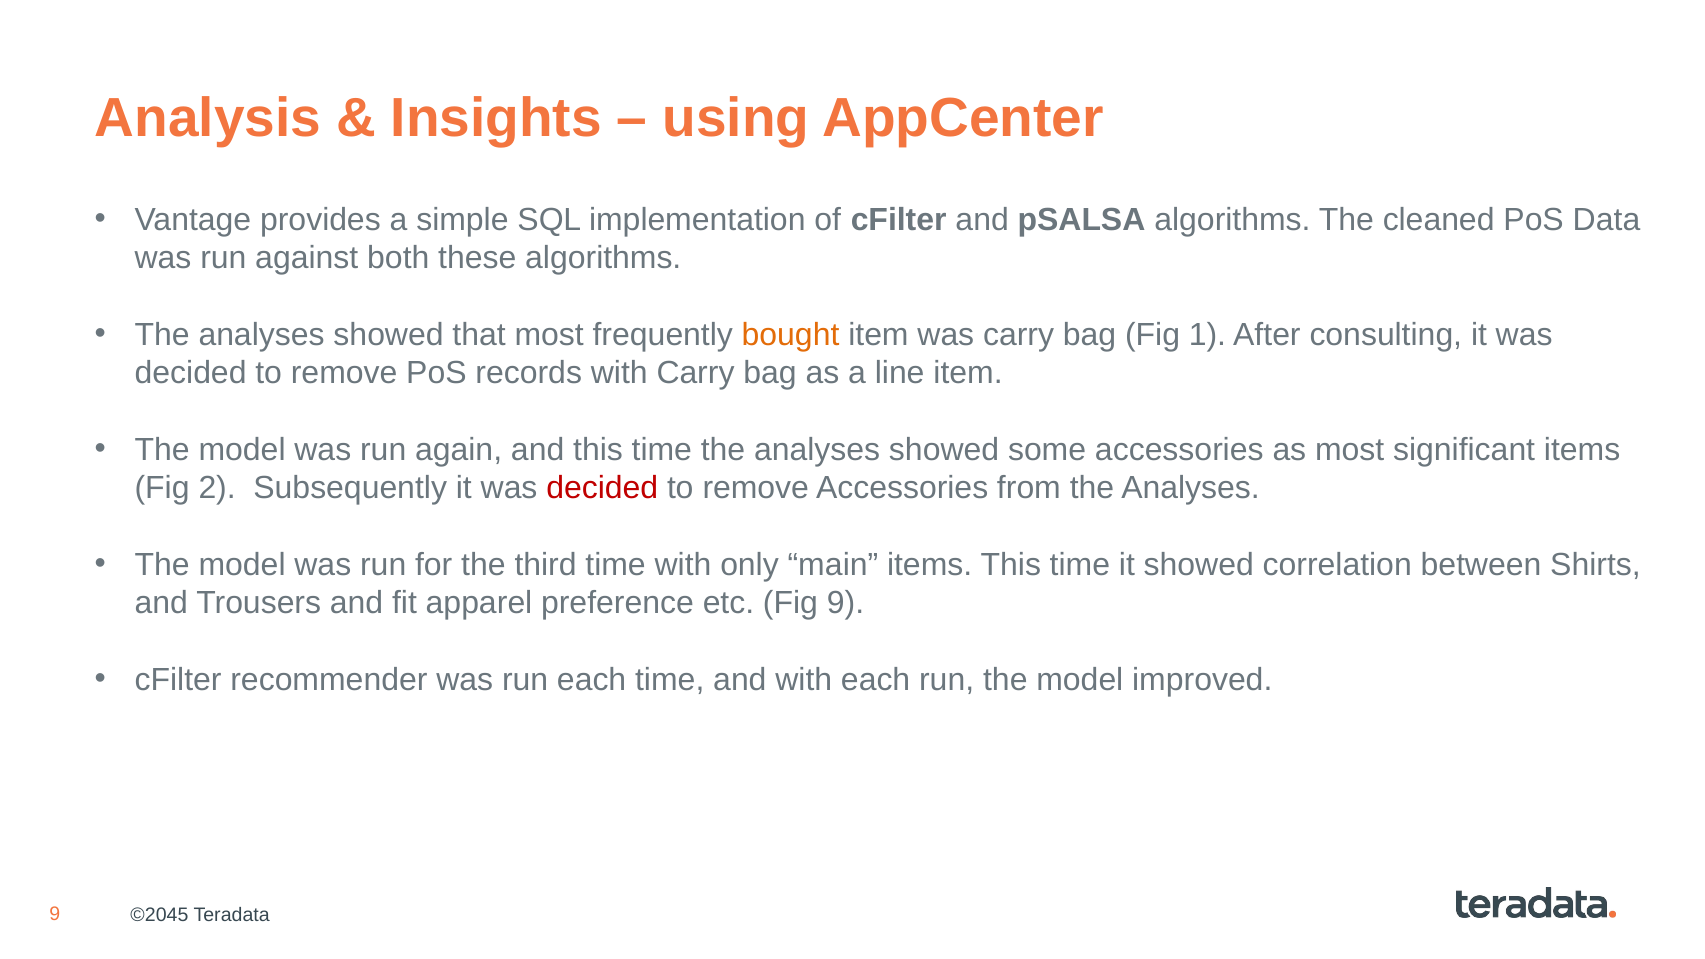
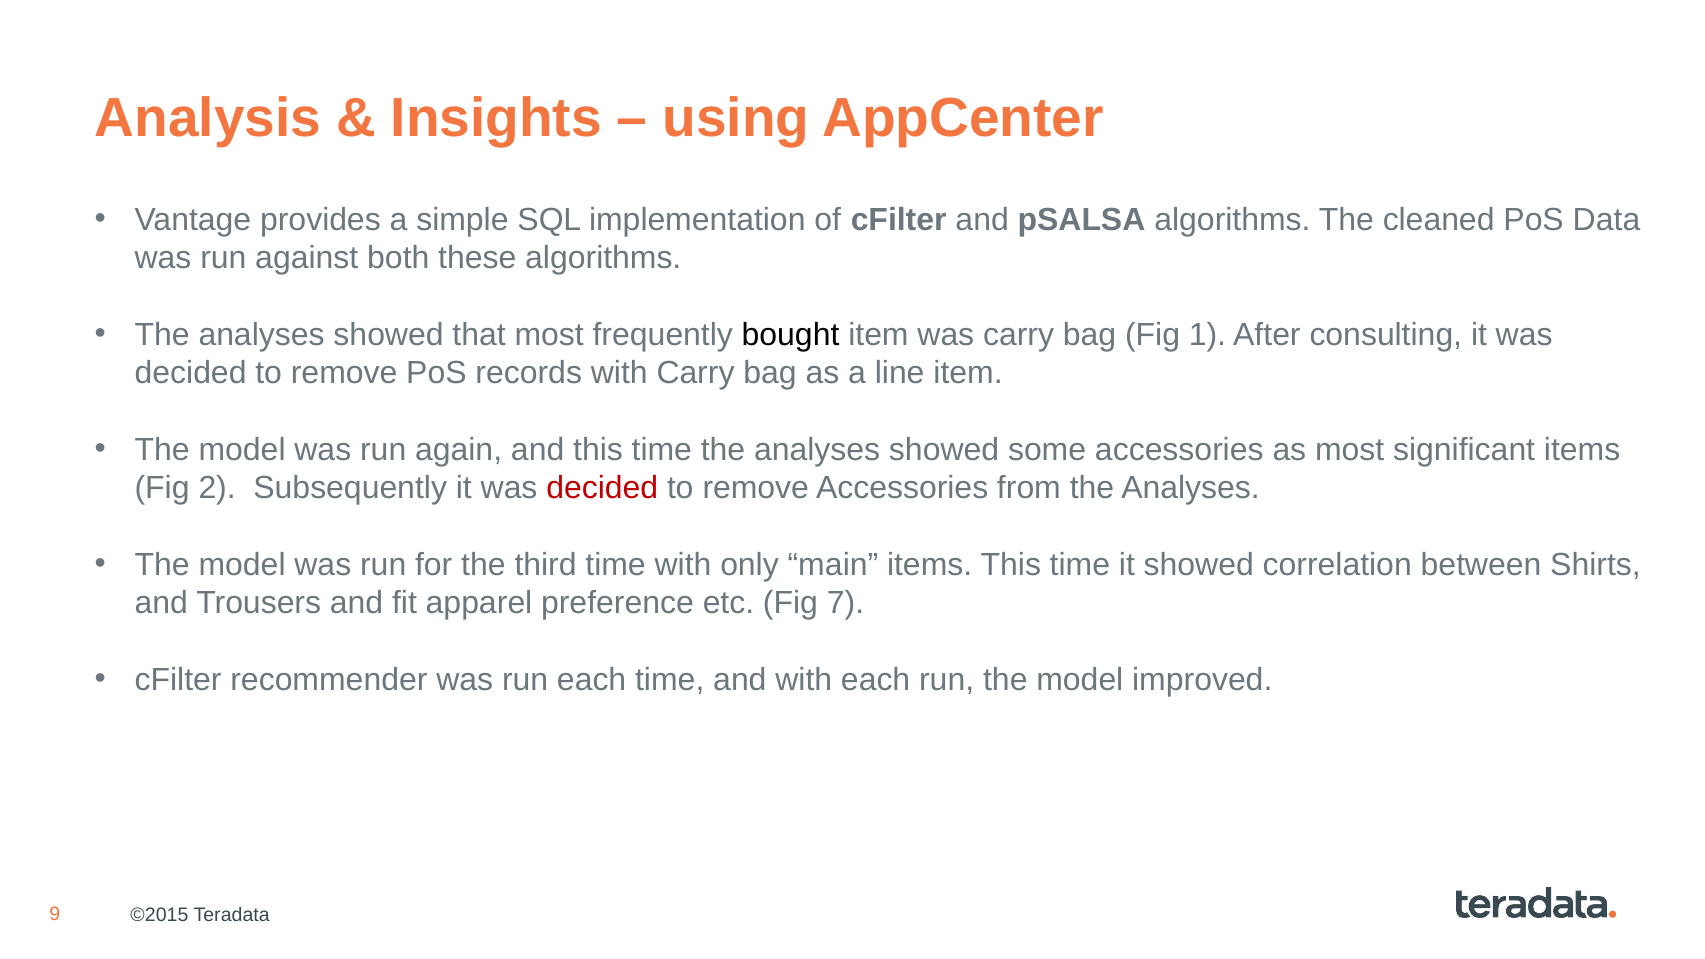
bought colour: orange -> black (791, 335)
Fig 9: 9 -> 7 (846, 603)
©2045: ©2045 -> ©2015 (159, 915)
